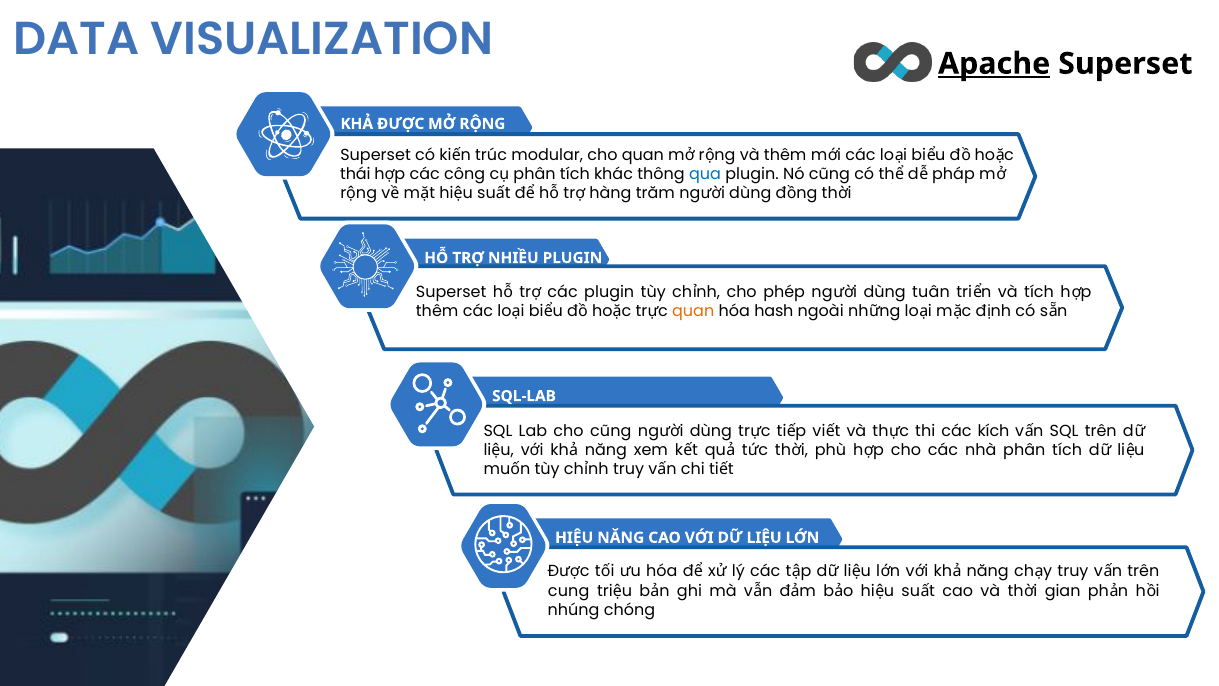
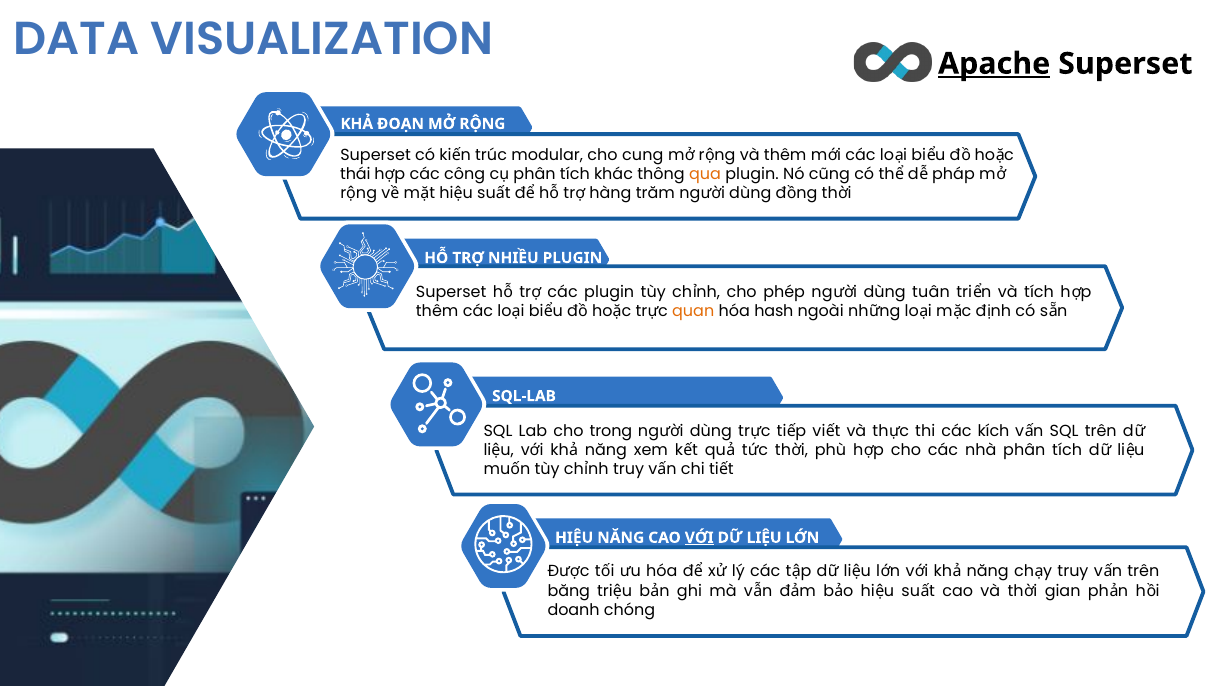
ĐƯỢC: ĐƯỢC -> ĐOẠN (401, 124)
cho quan: quan -> cung (643, 155)
qua colour: blue -> orange (705, 174)
cho cũng: cũng -> trong (611, 431)
VỚI underline: none -> present (699, 537)
cung: cung -> băng (569, 591)
nhúng: nhúng -> doanh (574, 610)
